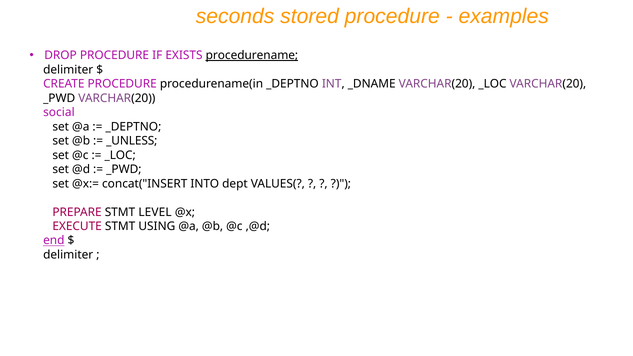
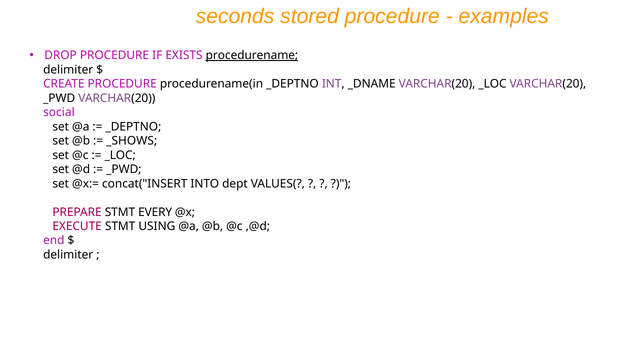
_UNLESS: _UNLESS -> _SHOWS (132, 141)
LEVEL: LEVEL -> EVERY (155, 212)
end underline: present -> none (54, 241)
